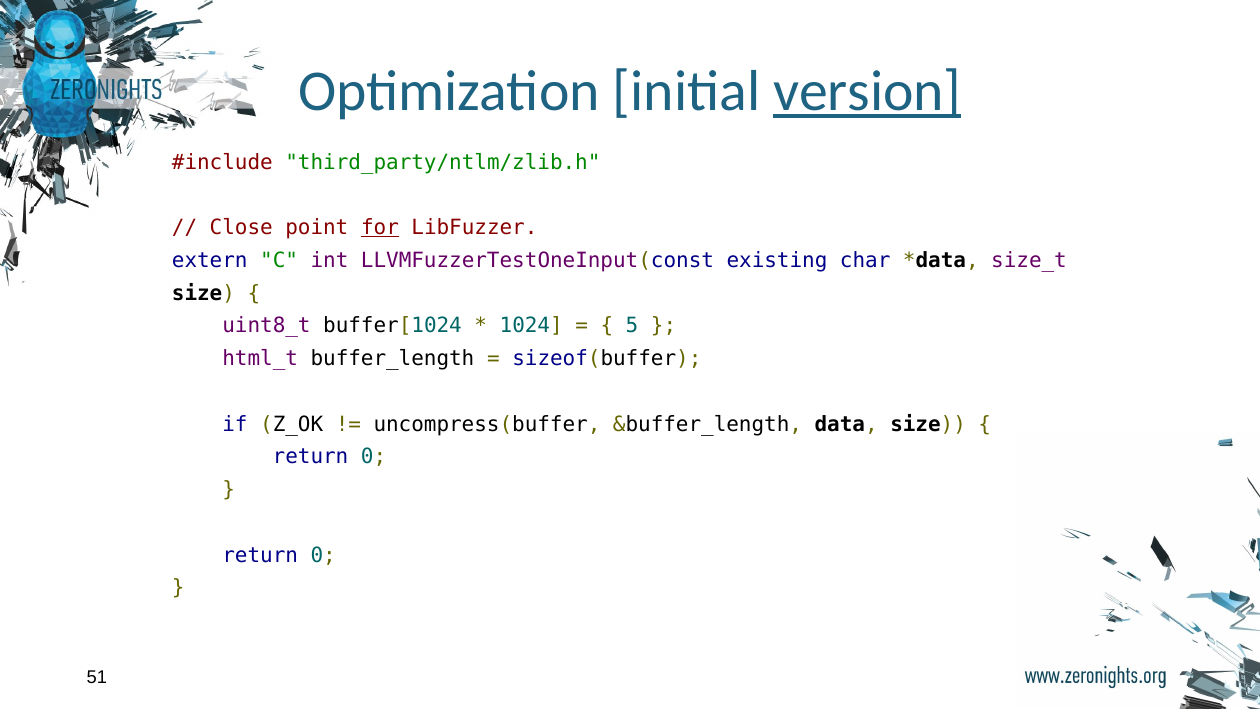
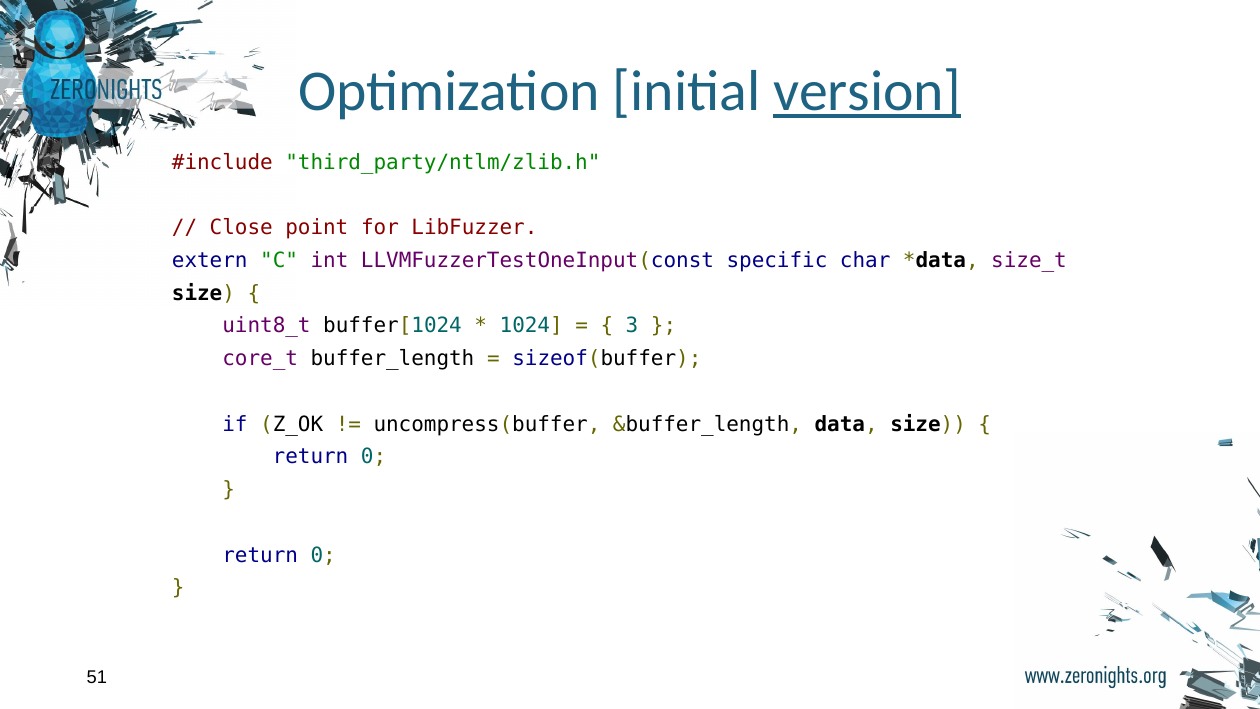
for underline: present -> none (380, 228)
existing: existing -> specific (777, 260)
5: 5 -> 3 (632, 326)
html_t: html_t -> core_t (260, 358)
